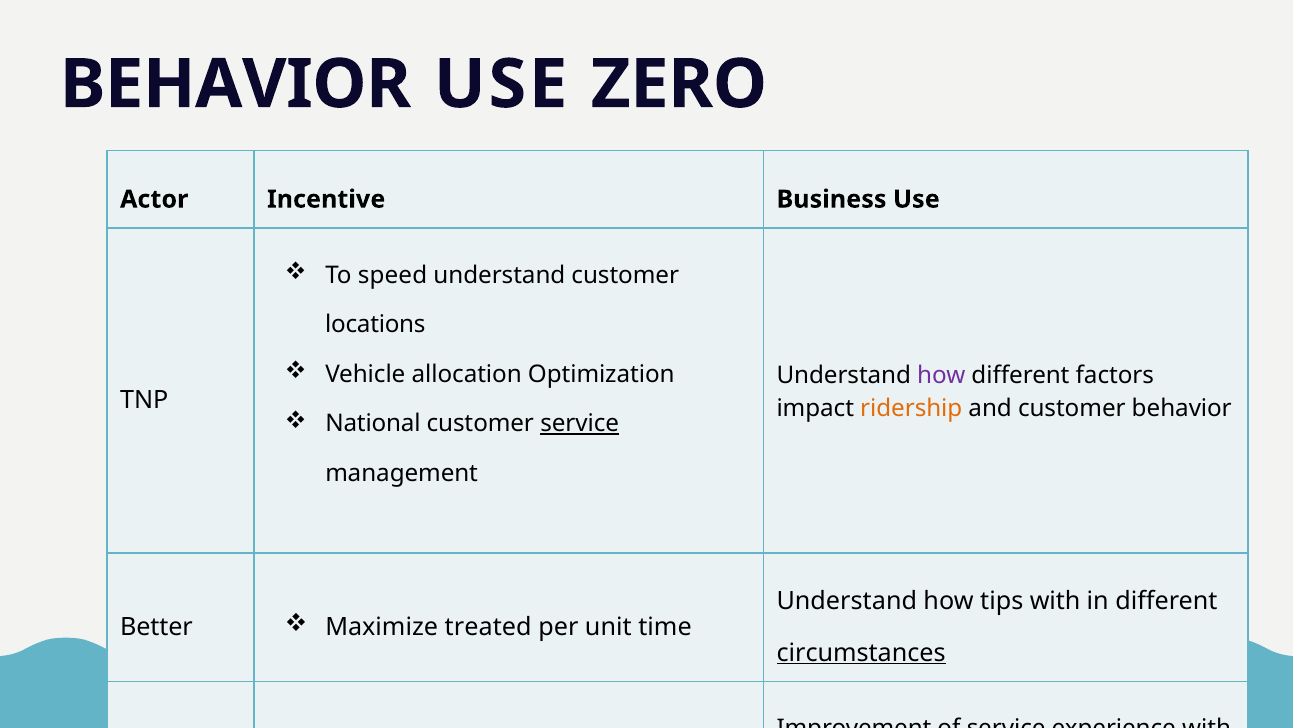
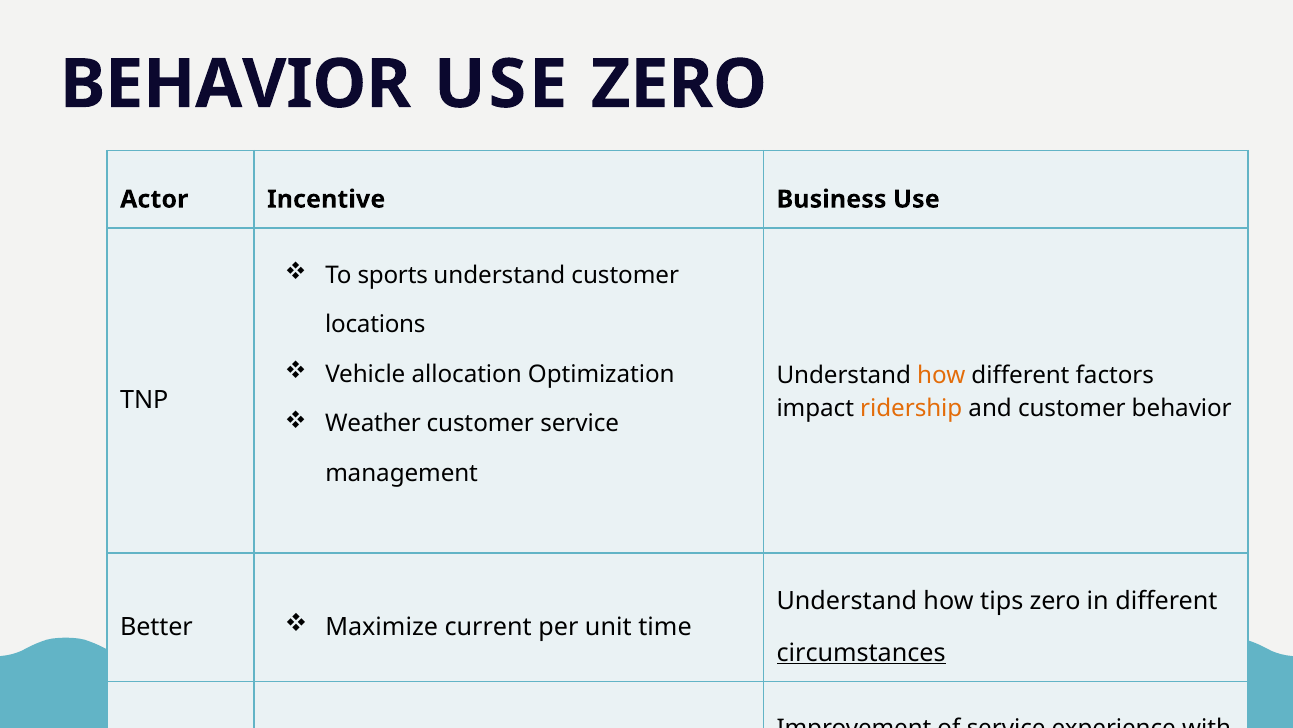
speed: speed -> sports (393, 275)
how colour: purple -> orange (941, 375)
National: National -> Weather (373, 423)
service underline: present -> none (580, 423)
tips with: with -> zero (1055, 601)
treated: treated -> current (488, 627)
